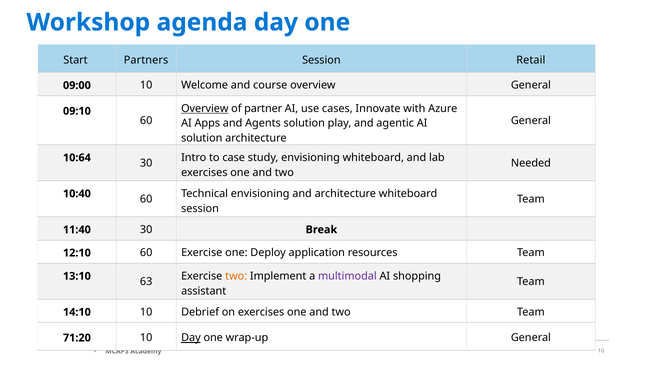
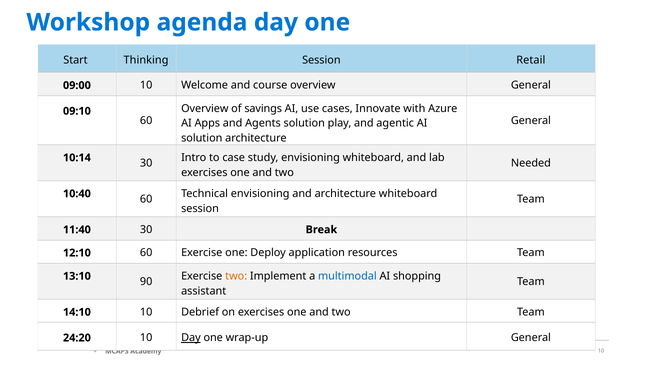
Partners: Partners -> Thinking (146, 60)
Overview underline: present -> none (205, 109)
partner: partner -> savings (263, 109)
10:64: 10:64 -> 10:14 (77, 158)
multimodal colour: purple -> blue (347, 276)
63: 63 -> 90 (146, 282)
71:20: 71:20 -> 24:20 (77, 338)
